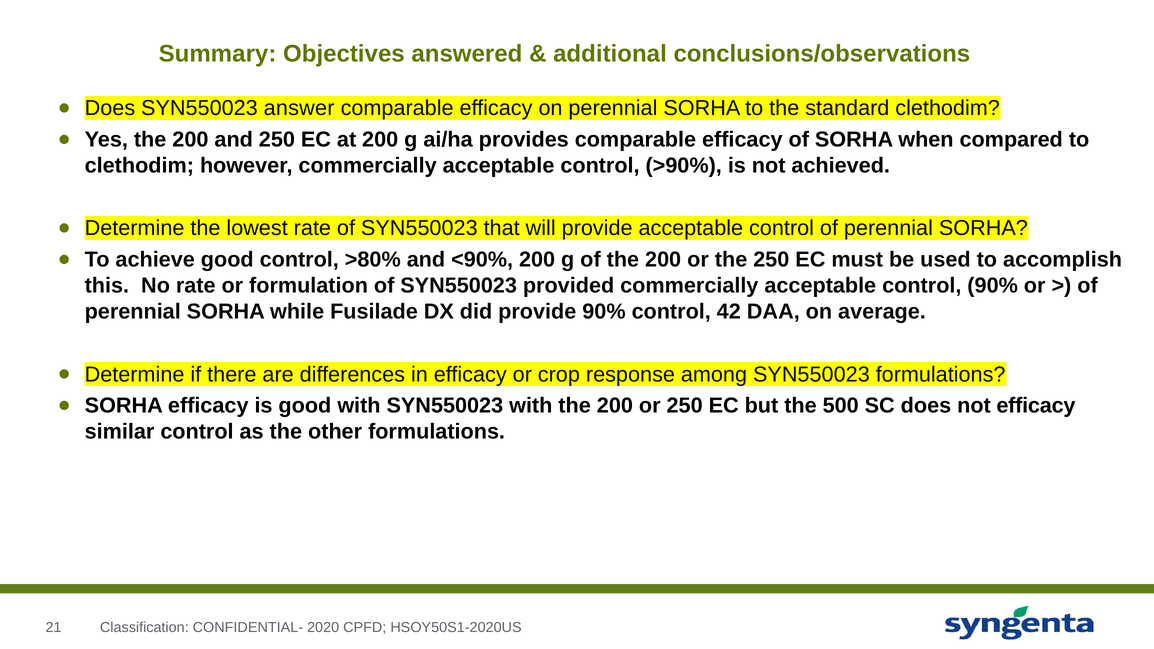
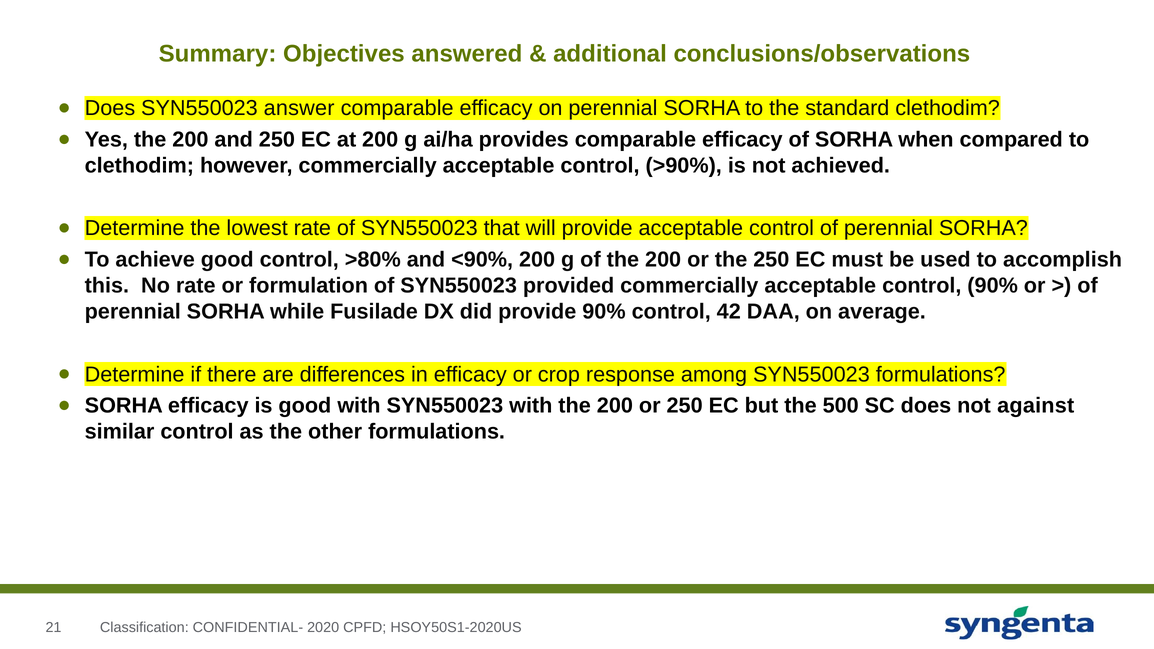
not efficacy: efficacy -> against (1036, 406)
